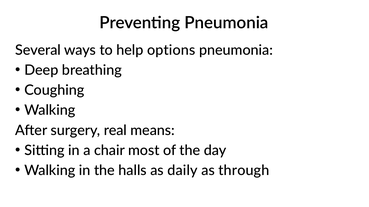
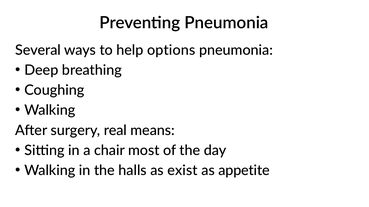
daily: daily -> exist (182, 171)
through: through -> appetite (244, 171)
